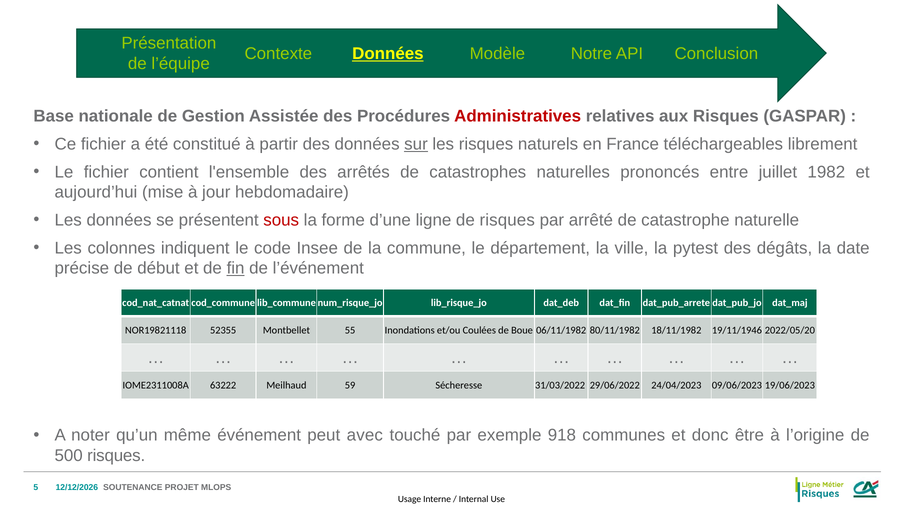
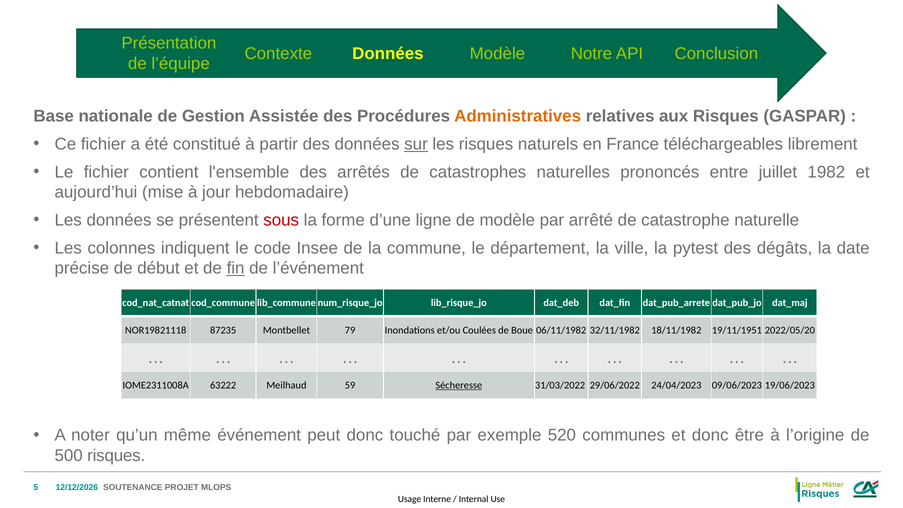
Données underline: present -> none (388, 53)
Administratives colour: red -> orange (518, 116)
de risques: risques -> modèle (507, 220)
52355: 52355 -> 87235 (223, 330)
55: 55 -> 79 (350, 330)
80/11/1982: 80/11/1982 -> 32/11/1982 (615, 330)
19/11/1946: 19/11/1946 -> 19/11/1951 (737, 330)
Sécheresse underline: none -> present (459, 385)
peut avec: avec -> donc (365, 435)
918: 918 -> 520 (562, 435)
